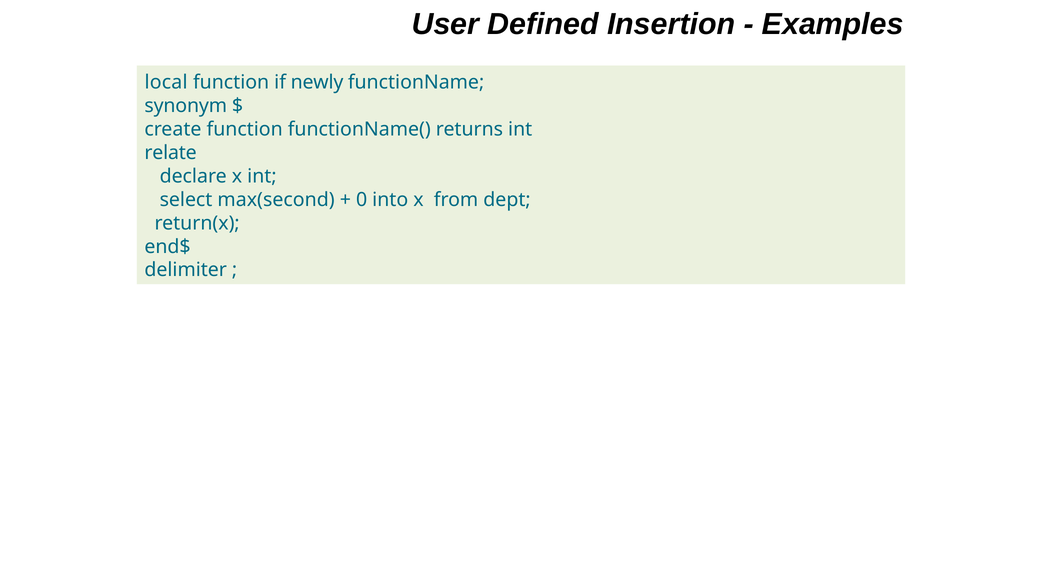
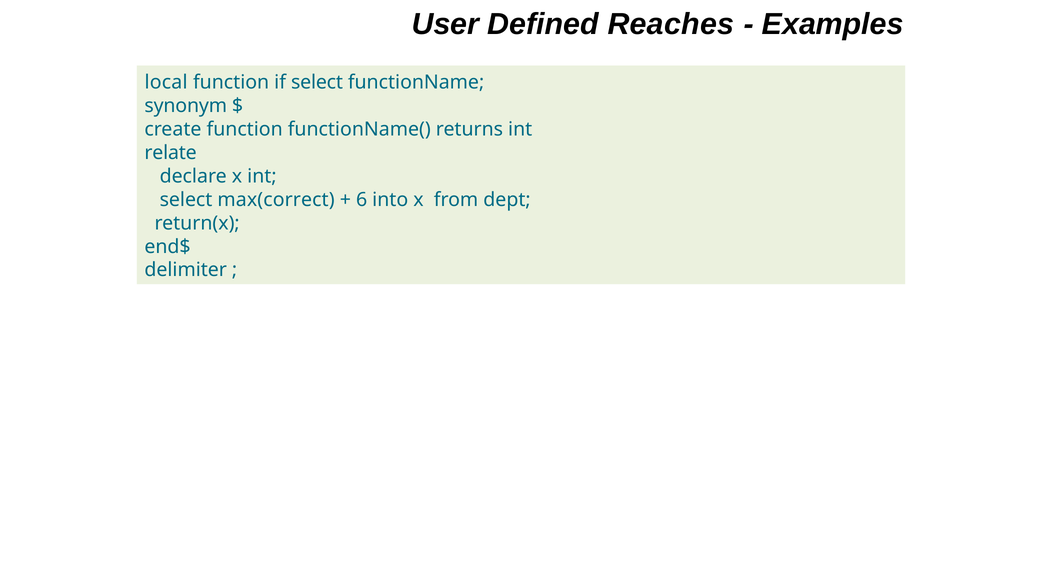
Insertion: Insertion -> Reaches (671, 24)
if newly: newly -> select (317, 83)
max(second: max(second -> max(correct (276, 200)
0: 0 -> 6 (362, 200)
